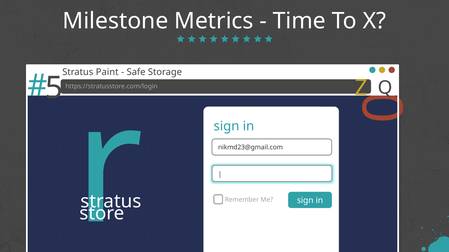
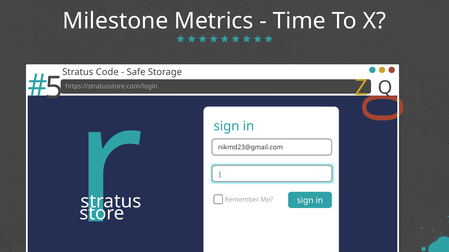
Paint: Paint -> Code (107, 72)
